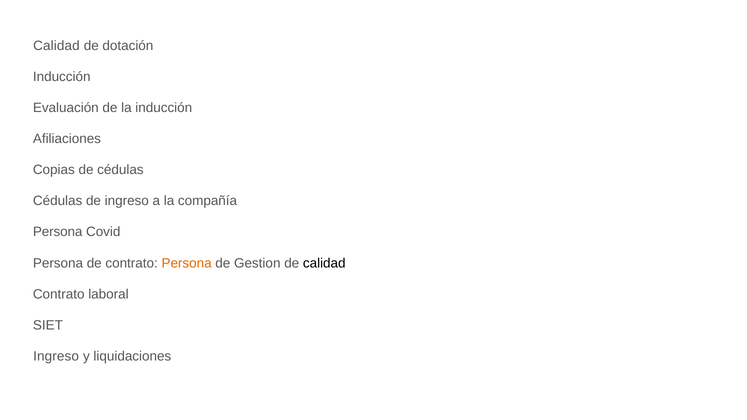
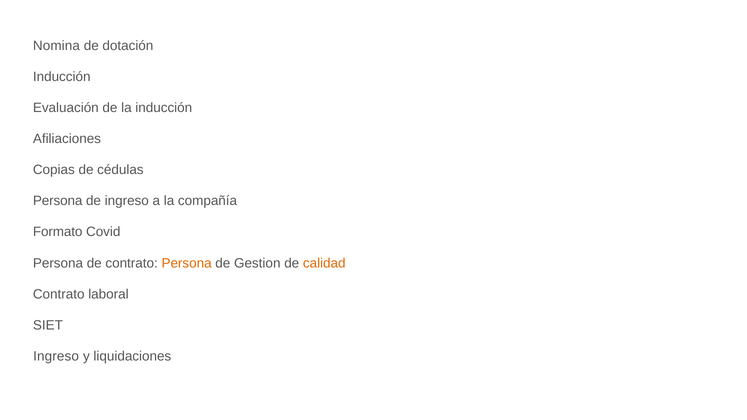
Calidad: Calidad -> Nomina (56, 46)
Cédulas: Cédulas -> Persona (58, 201)
Persona: Persona -> Formato (58, 232)
calidad colour: black -> orange (324, 263)
